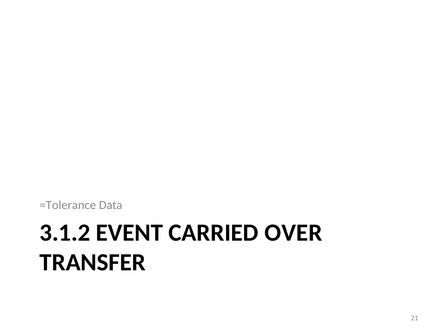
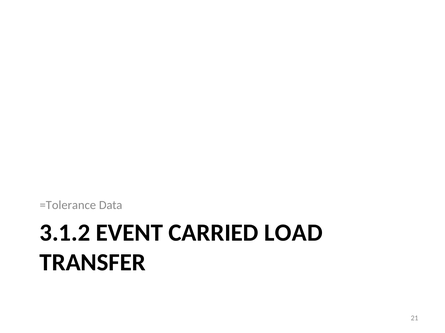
OVER: OVER -> LOAD (293, 233)
